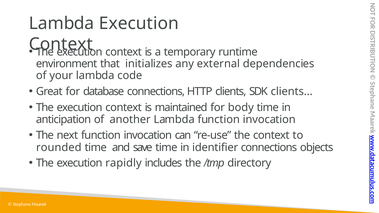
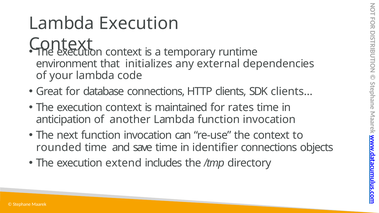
body: body -> rates (241, 108)
rapidly: rapidly -> extend (124, 163)
